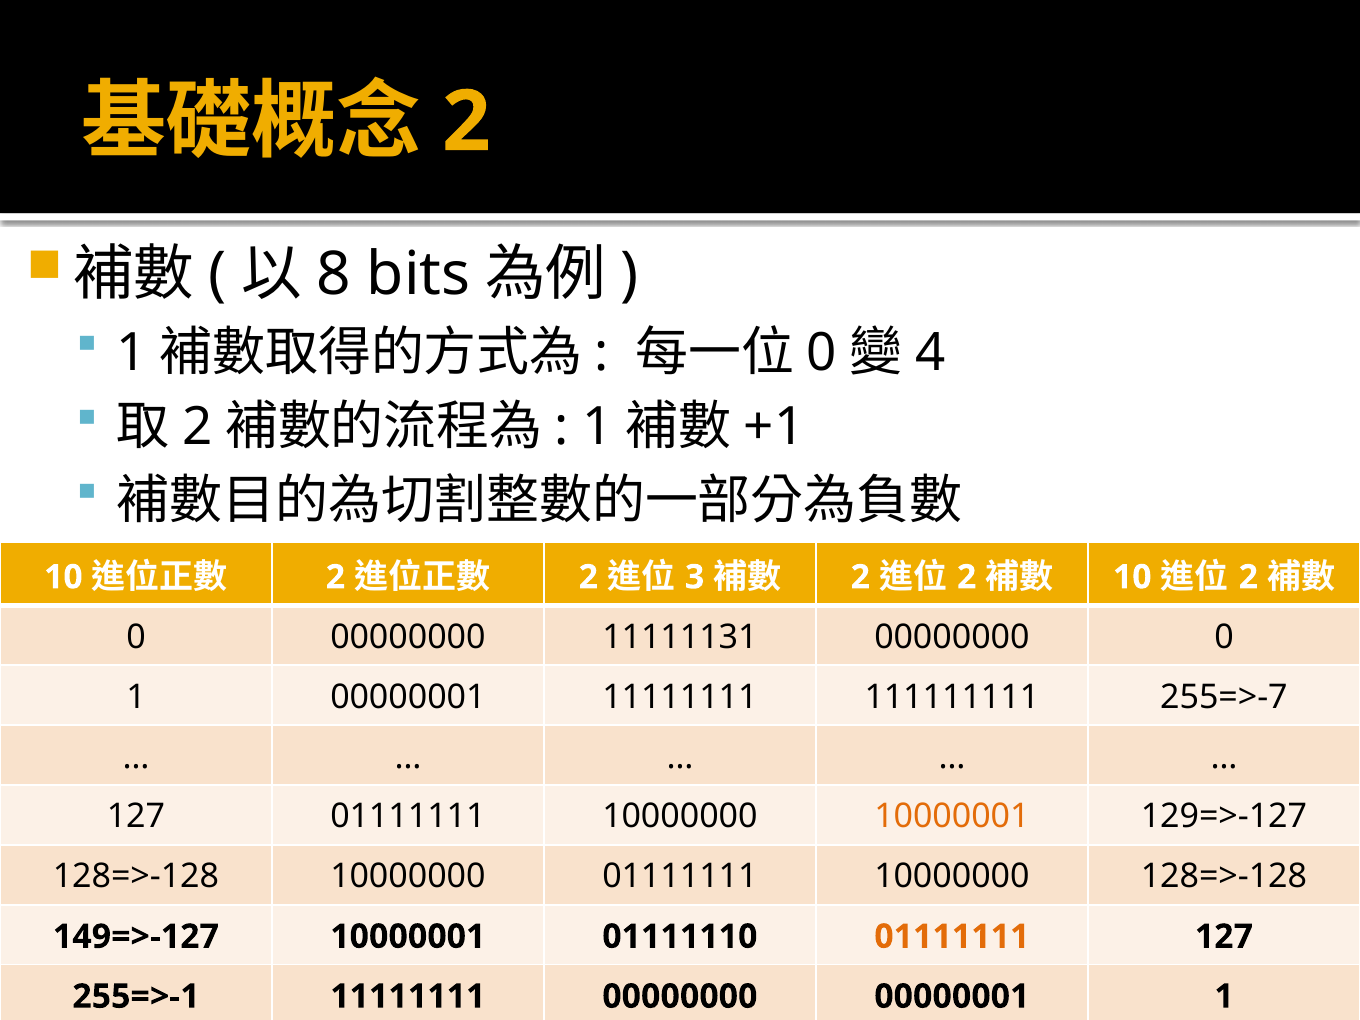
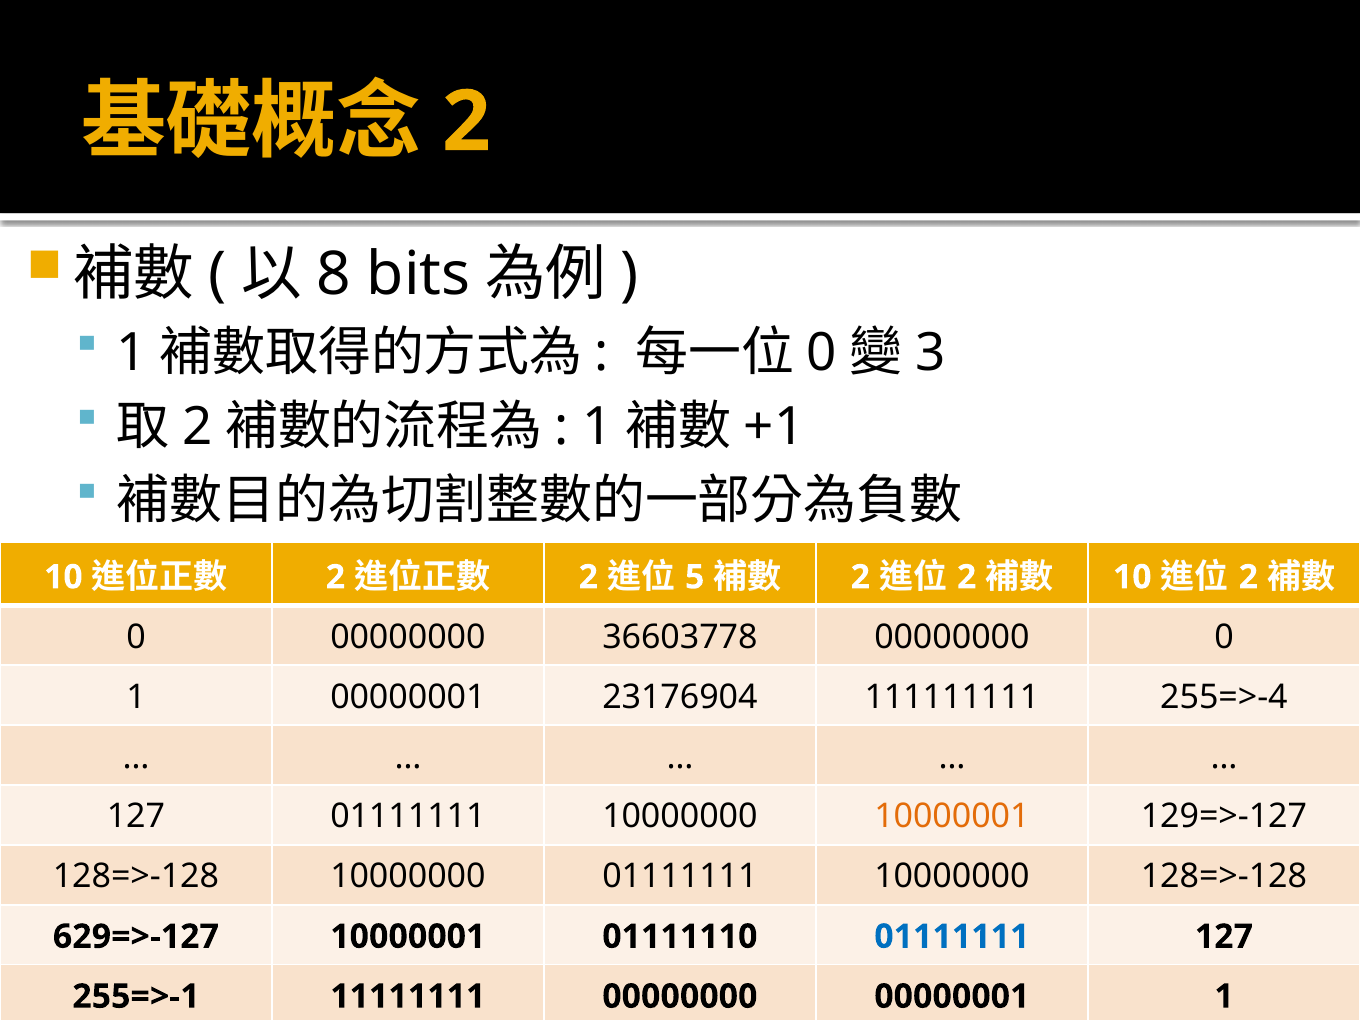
4: 4 -> 3 (930, 353)
3: 3 -> 5 (695, 577)
11111131: 11111131 -> 36603778 (680, 637)
00000001 11111111: 11111111 -> 23176904 (680, 697)
255=>-7: 255=>-7 -> 255=>-4 (1224, 697)
149=>-127: 149=>-127 -> 629=>-127 (136, 937)
01111111 colour: orange -> blue (952, 937)
